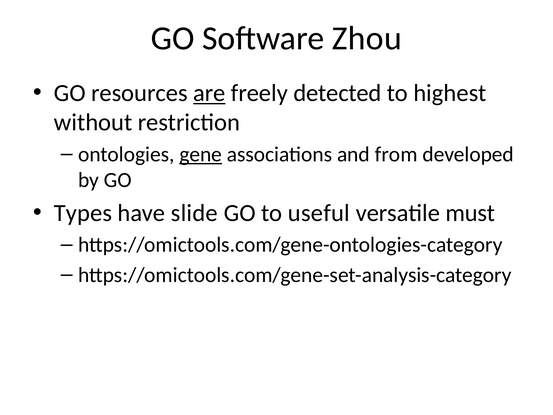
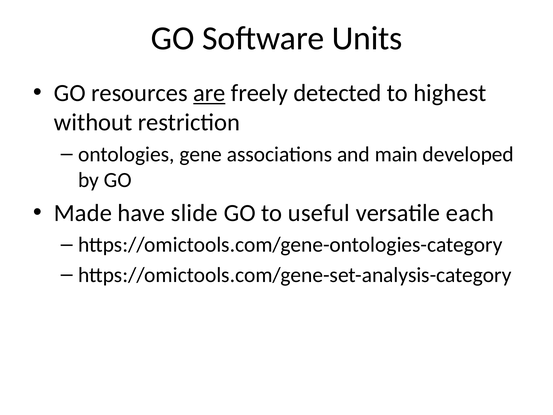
Zhou: Zhou -> Units (367, 38)
gene underline: present -> none (201, 154)
from: from -> main (396, 154)
Types: Types -> Made (83, 213)
must: must -> each (470, 213)
